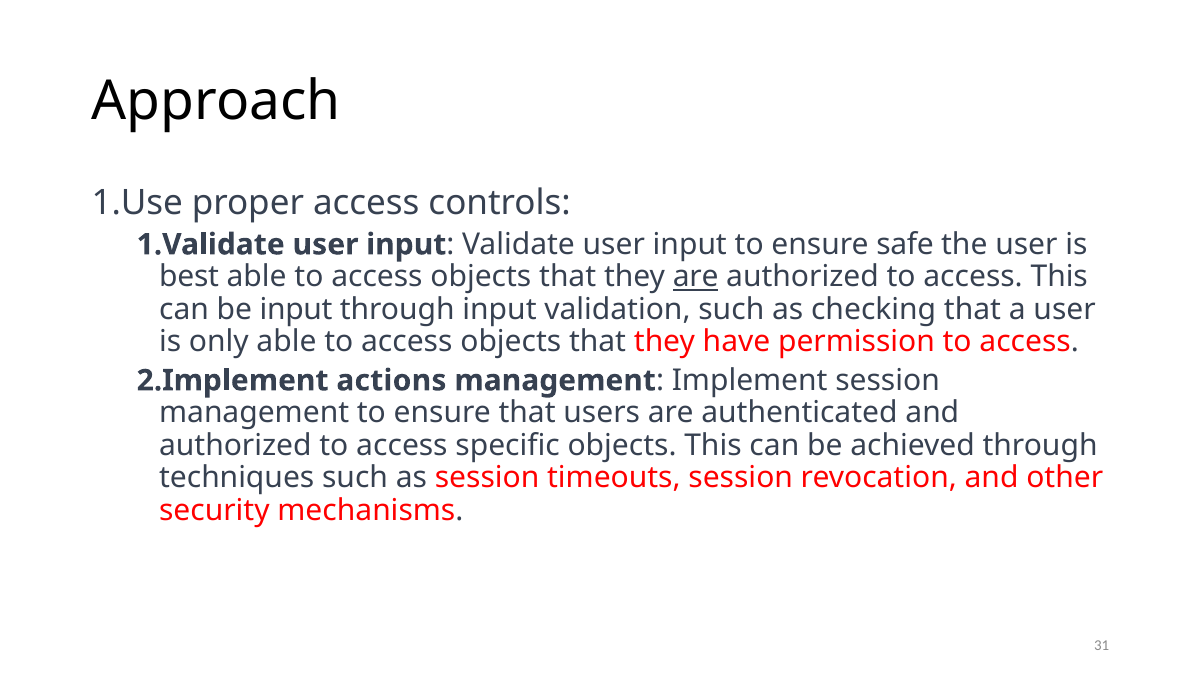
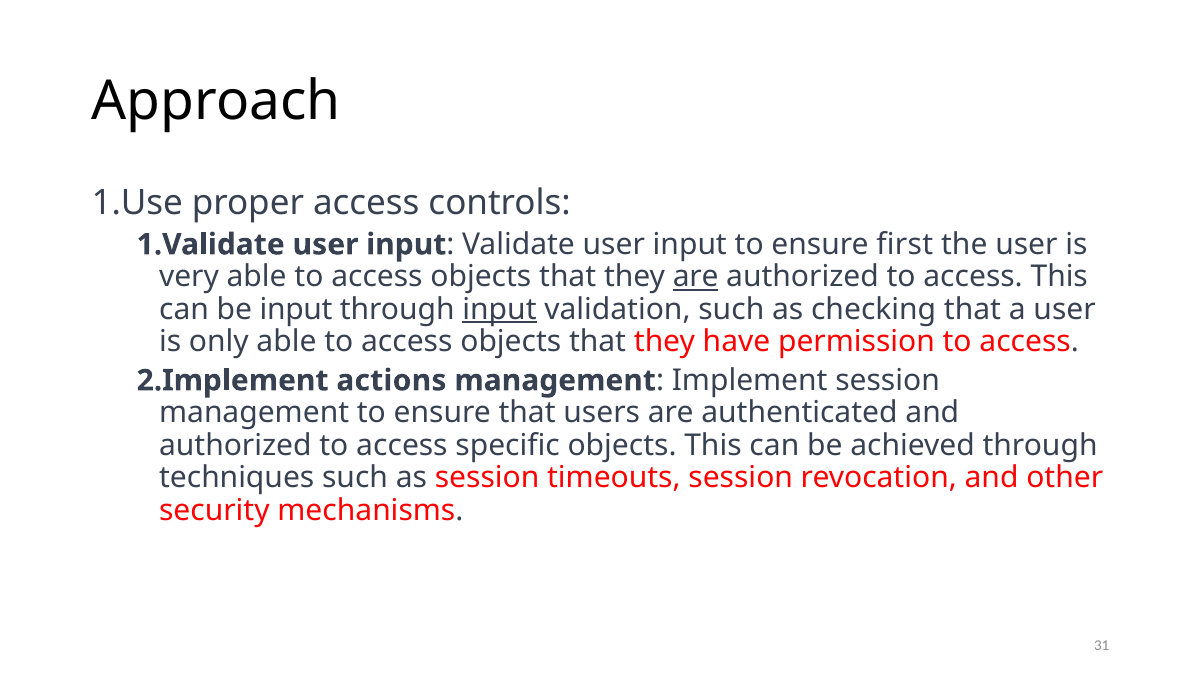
safe: safe -> first (905, 244)
best: best -> very (189, 277)
input underline: none -> present (500, 309)
